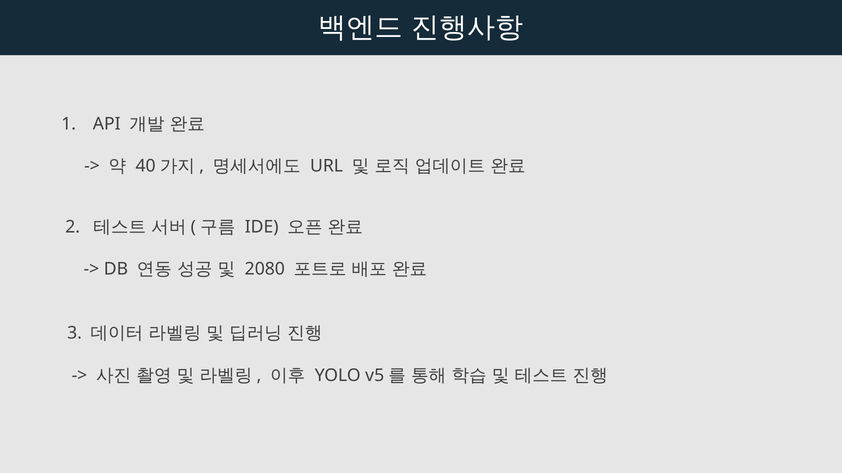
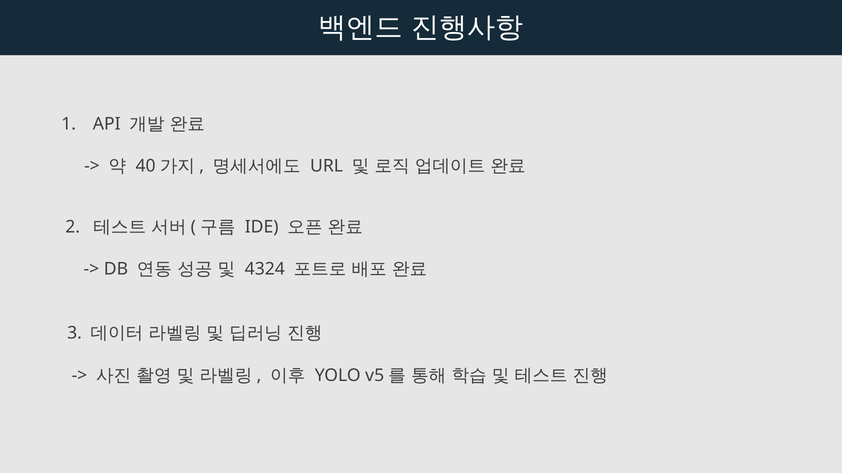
2080: 2080 -> 4324 (265, 270)
